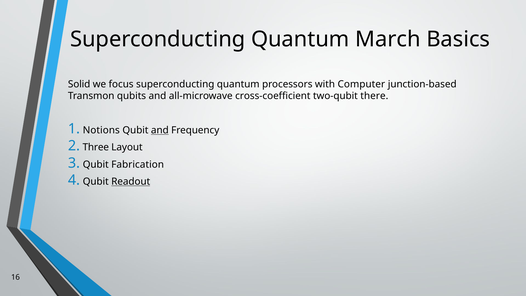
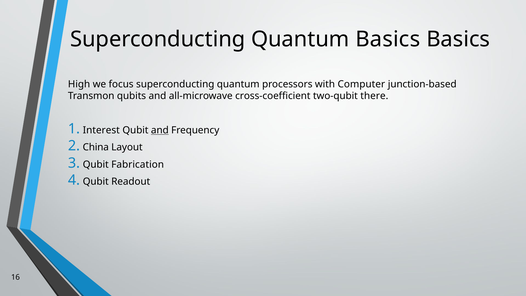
Quantum March: March -> Basics (388, 39)
Solid: Solid -> High (79, 84)
Notions: Notions -> Interest (101, 130)
Three: Three -> China (96, 147)
Readout underline: present -> none (131, 182)
